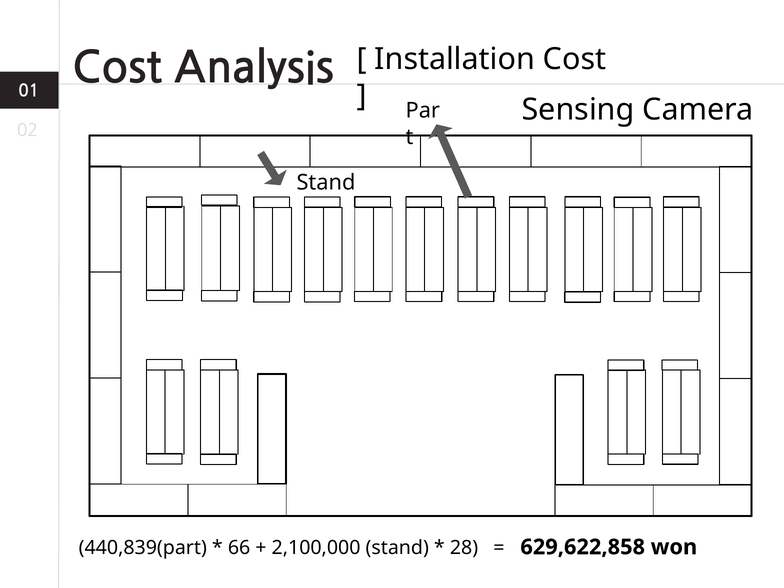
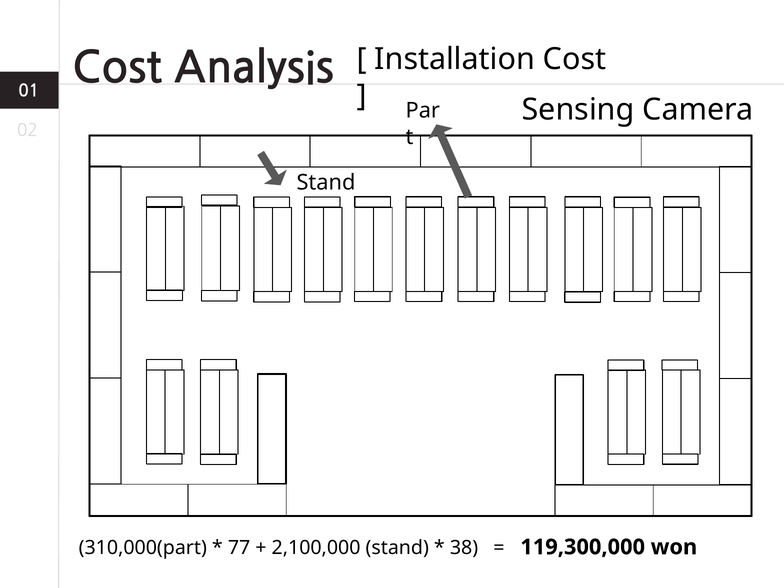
440,839(part: 440,839(part -> 310,000(part (143, 548)
66: 66 -> 77 (239, 548)
28: 28 -> 38 (464, 548)
629,622,858: 629,622,858 -> 119,300,000 (583, 547)
